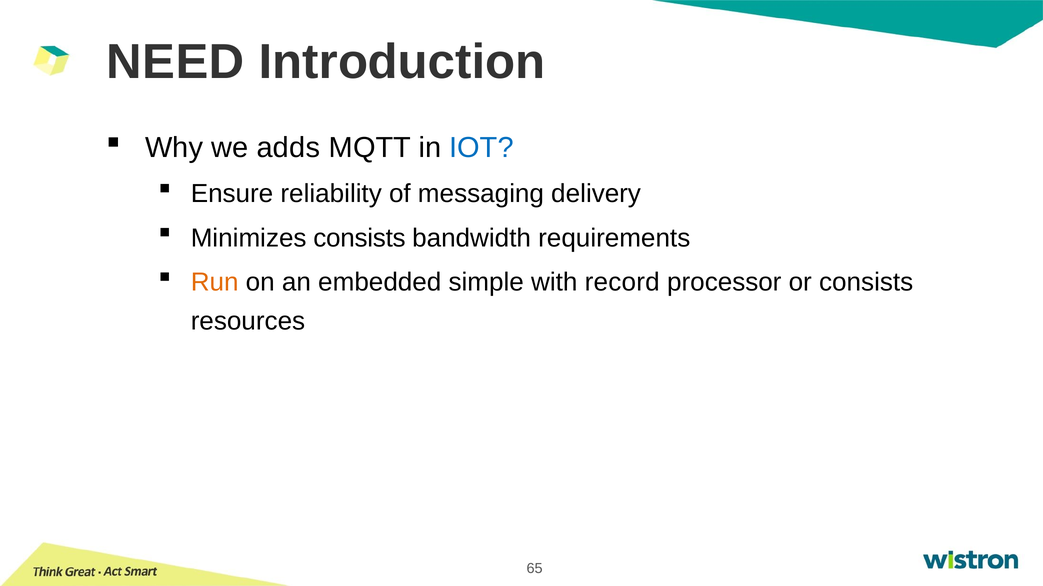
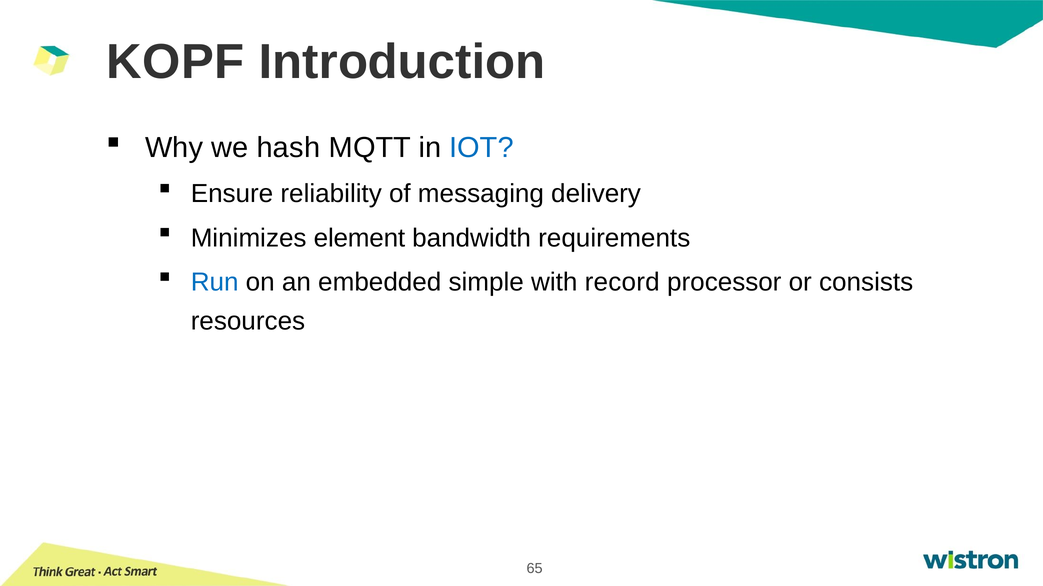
NEED: NEED -> KOPF (175, 62)
adds: adds -> hash (288, 148)
Minimizes consists: consists -> element (359, 238)
Run colour: orange -> blue (215, 283)
